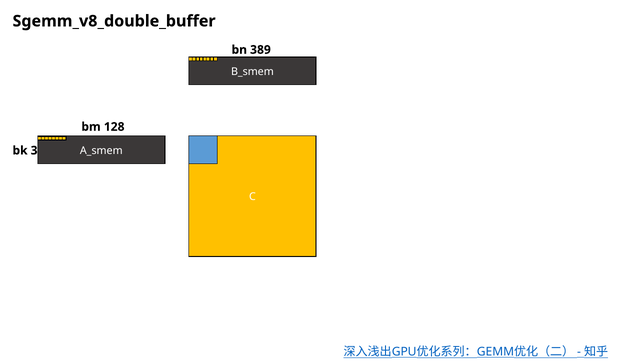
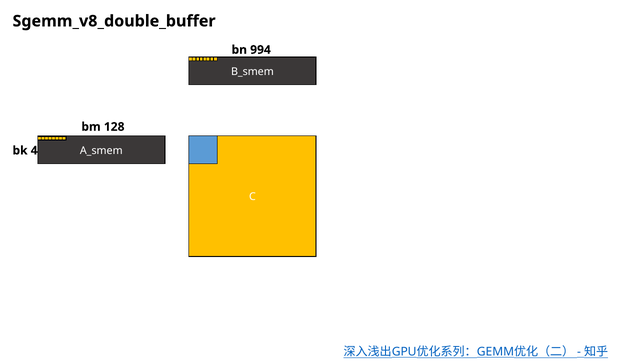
389: 389 -> 994 (260, 50)
3: 3 -> 4 (34, 150)
